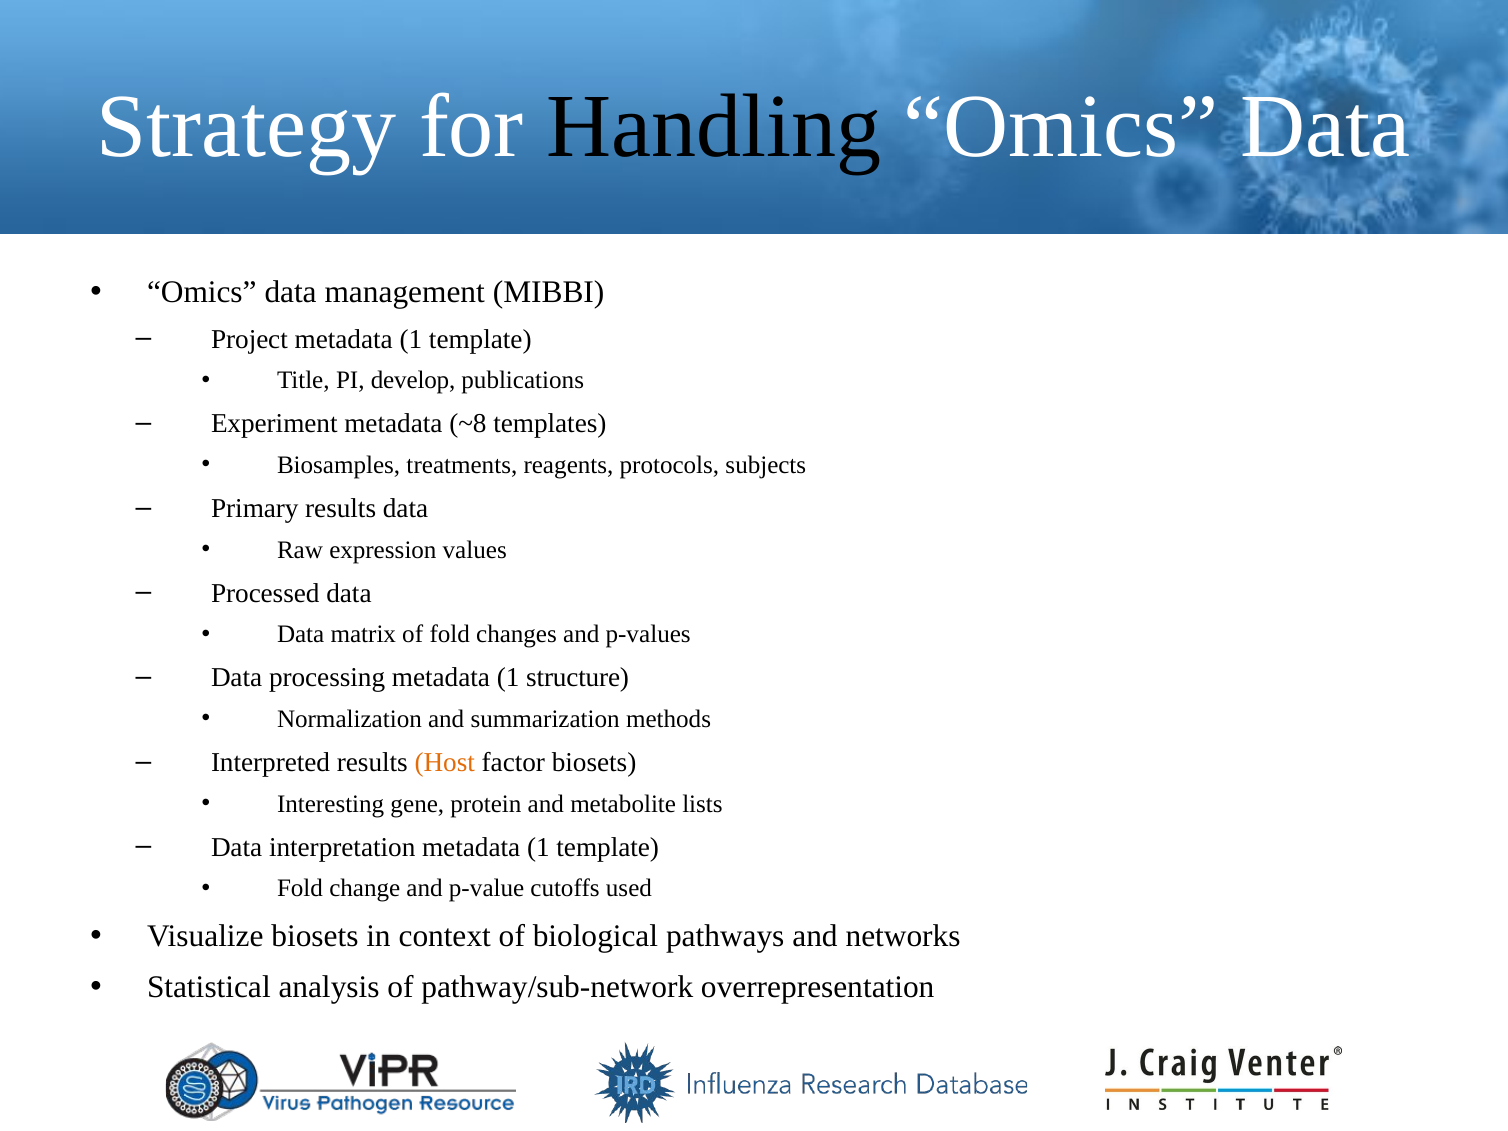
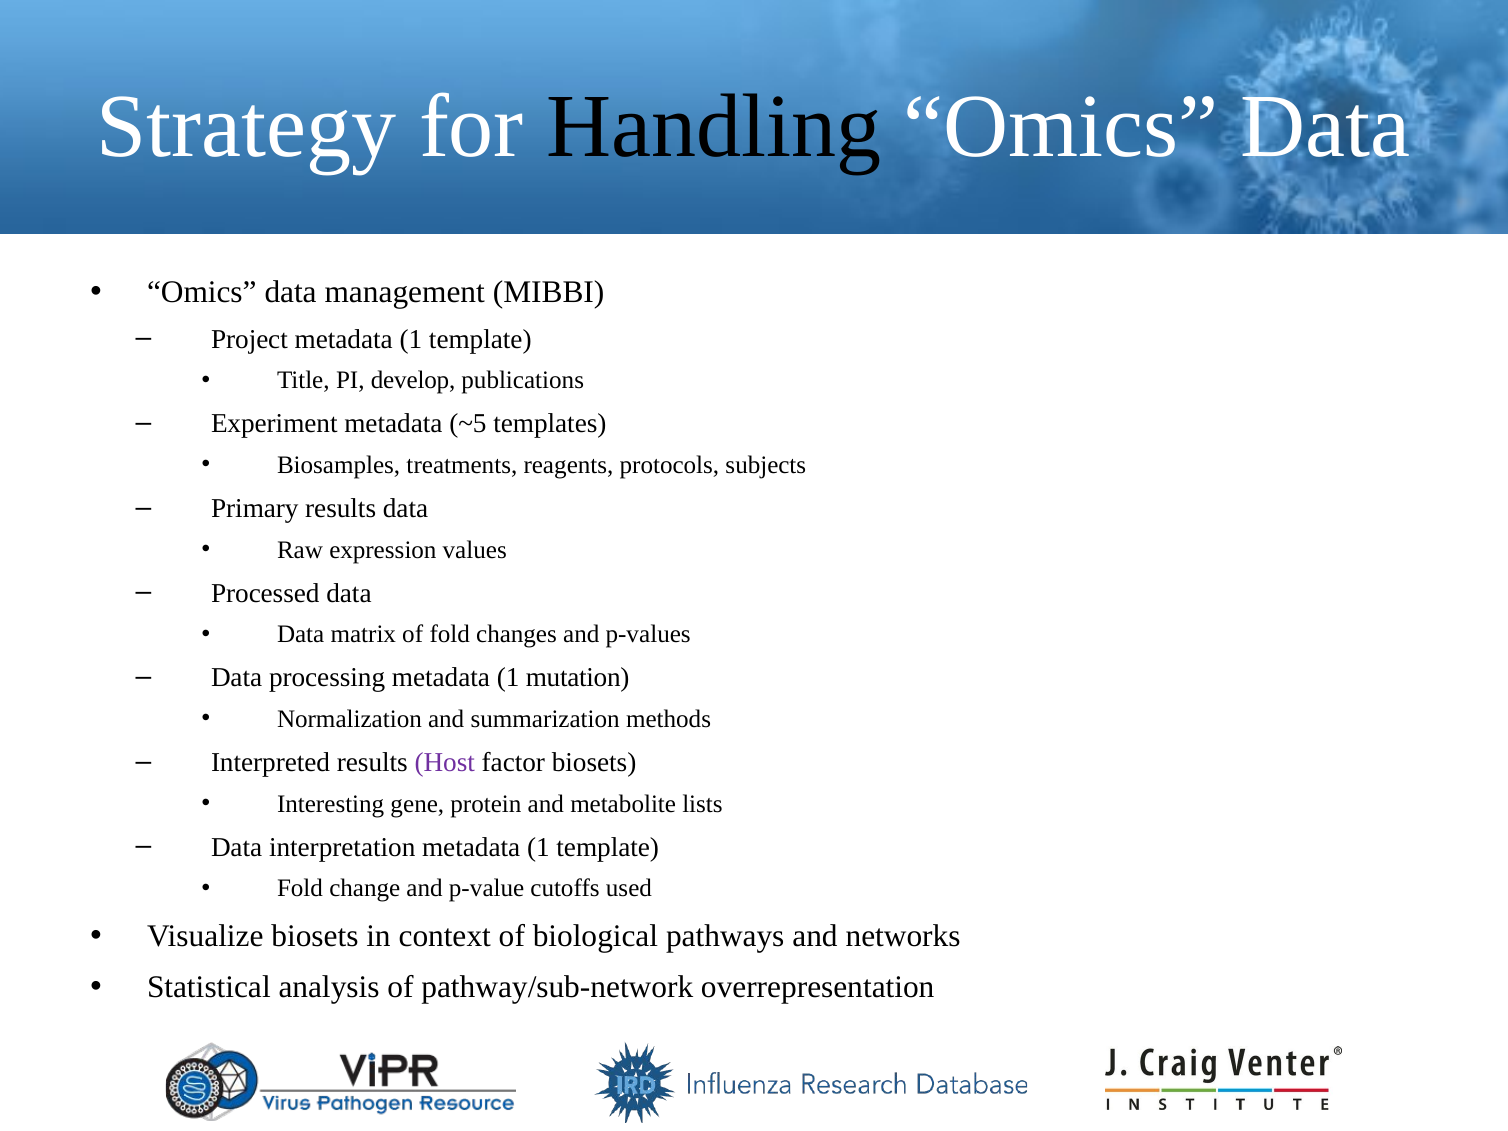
~8: ~8 -> ~5 (468, 424)
structure: structure -> mutation (578, 678)
Host colour: orange -> purple (445, 762)
